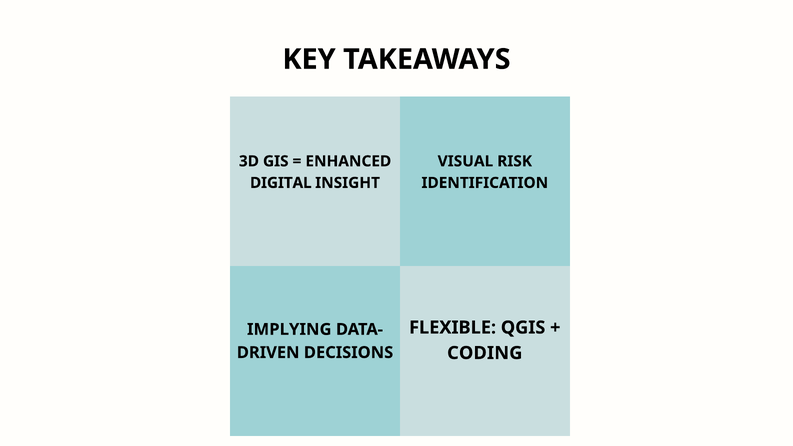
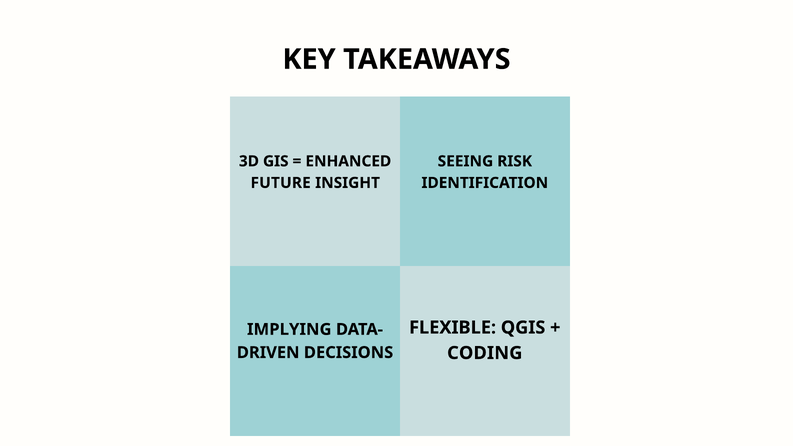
VISUAL: VISUAL -> SEEING (465, 161)
DIGITAL: DIGITAL -> FUTURE (281, 183)
